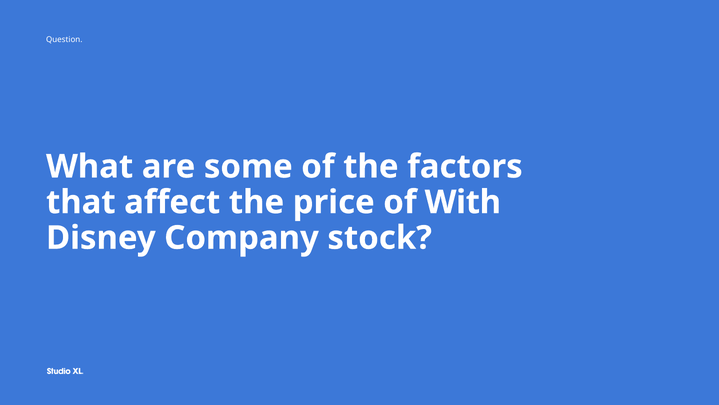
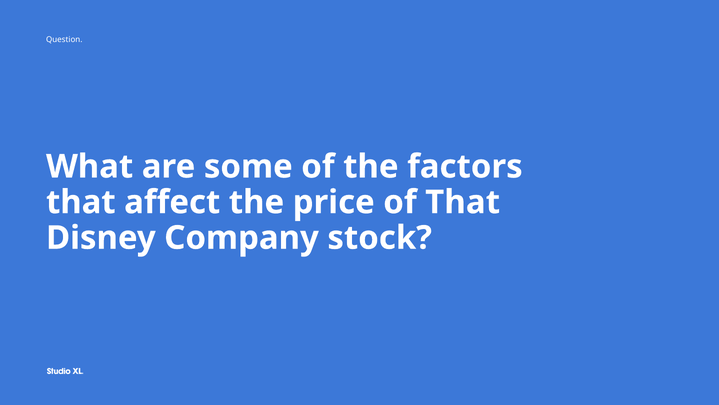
of With: With -> That (463, 202)
